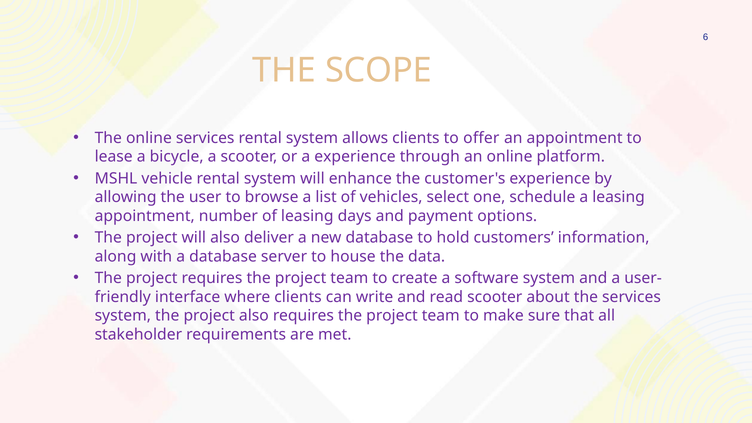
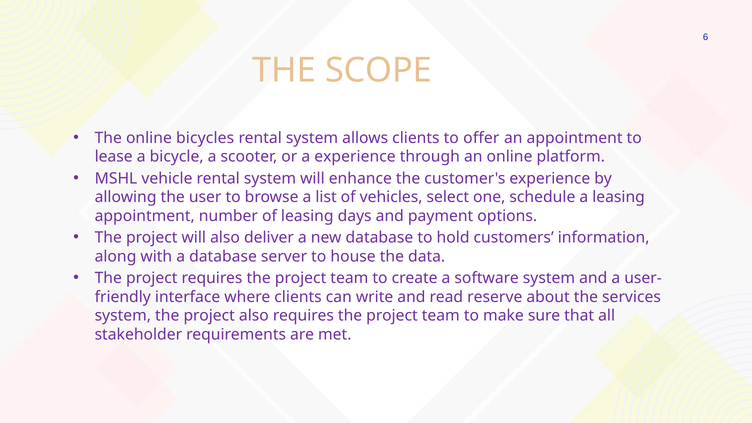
online services: services -> bicycles (205, 138)
read scooter: scooter -> reserve (495, 297)
